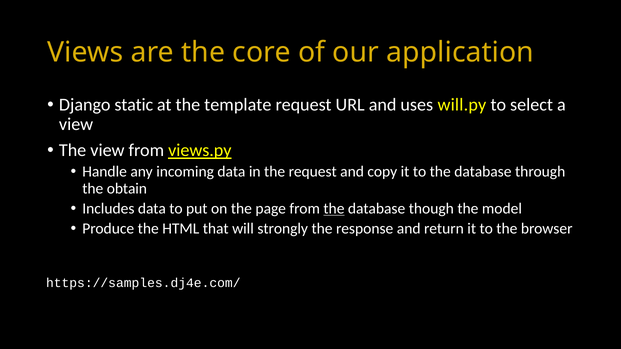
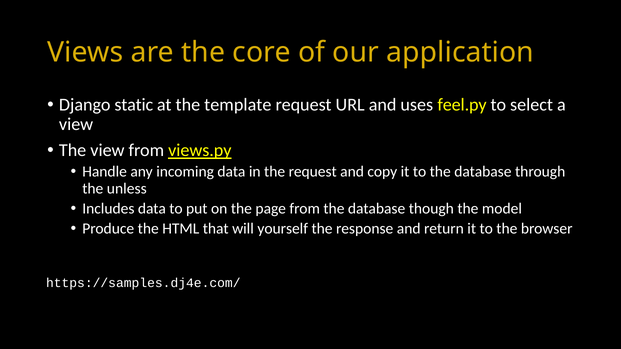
will.py: will.py -> feel.py (462, 105)
obtain: obtain -> unless (127, 189)
the underline: present -> none (334, 209)
strongly: strongly -> yourself (283, 229)
